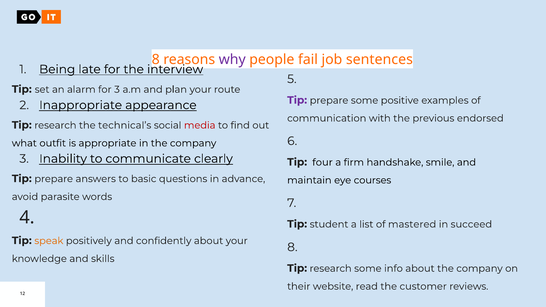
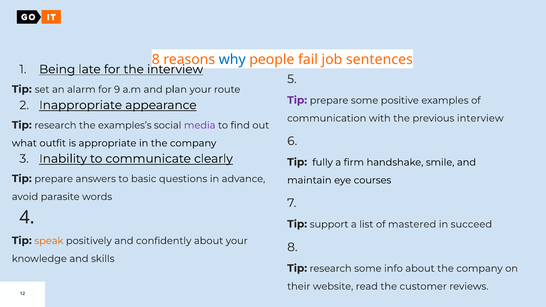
why colour: purple -> blue (232, 60)
for 3: 3 -> 9 (117, 89)
previous endorsed: endorsed -> interview (480, 118)
technical’s: technical’s -> examples’s (125, 125)
media colour: red -> purple (200, 125)
four: four -> fully (323, 162)
student: student -> support (329, 224)
